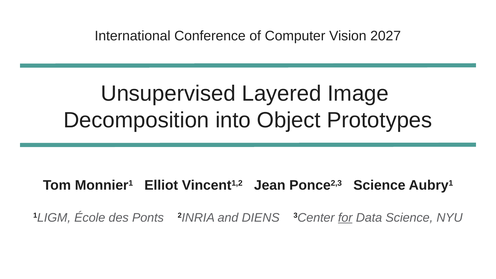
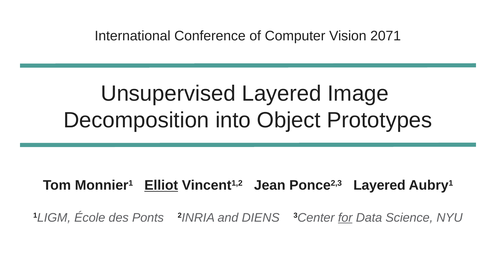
2027: 2027 -> 2071 (386, 36)
Elliot underline: none -> present (161, 185)
Ponce2,3 Science: Science -> Layered (379, 185)
